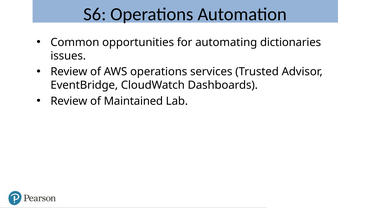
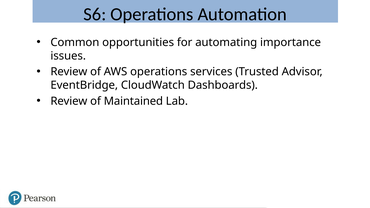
dictionaries: dictionaries -> importance (291, 42)
